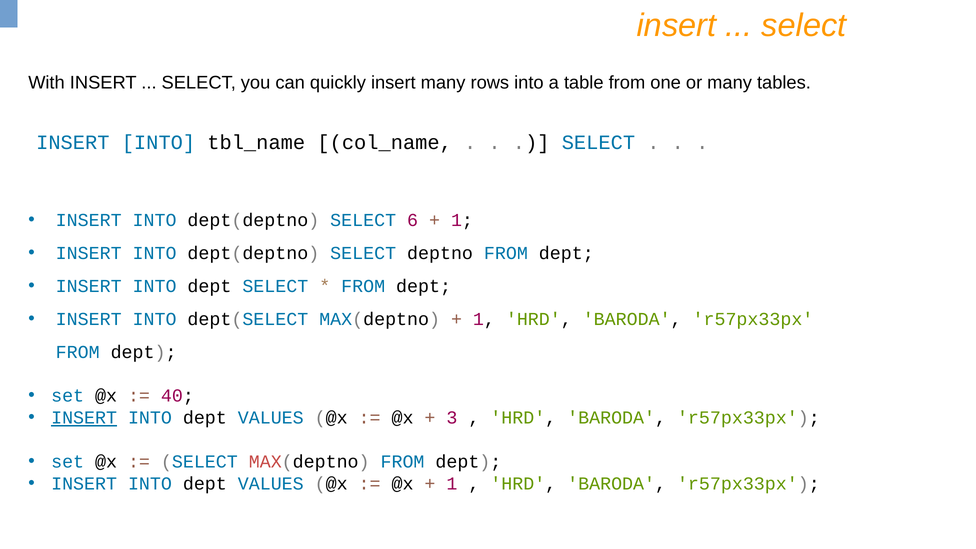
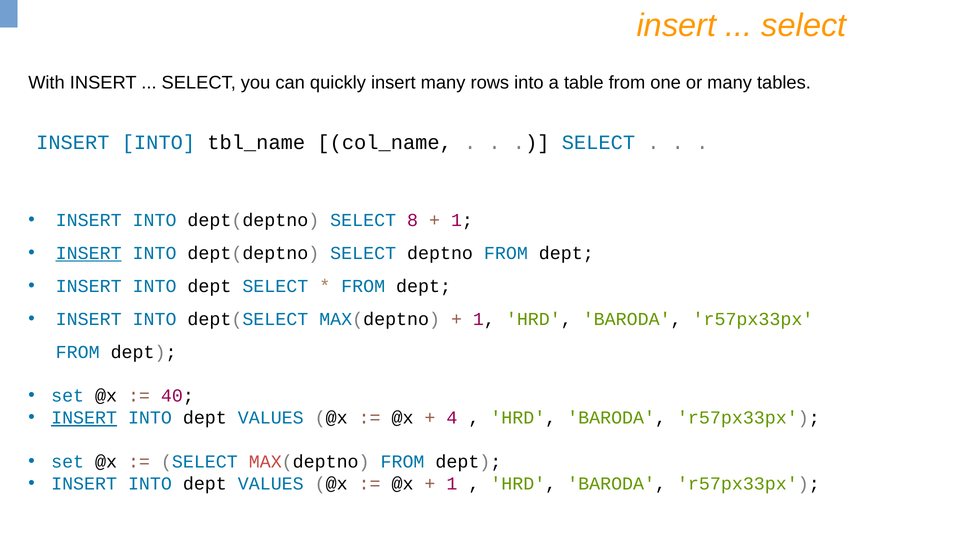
6: 6 -> 8 (413, 220)
INSERT underline: none -> present (89, 253)
3: 3 -> 4 (452, 418)
